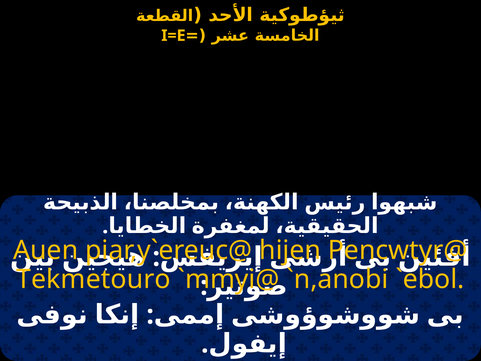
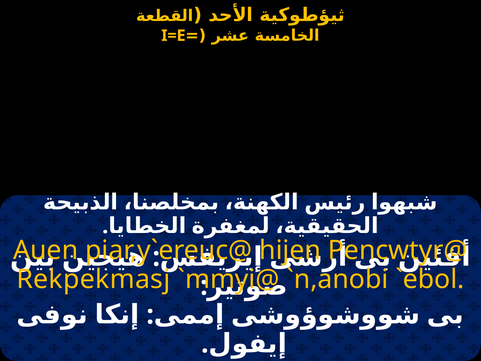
Tekmetouro: Tekmetouro -> Rekpekmasj (93, 279)
